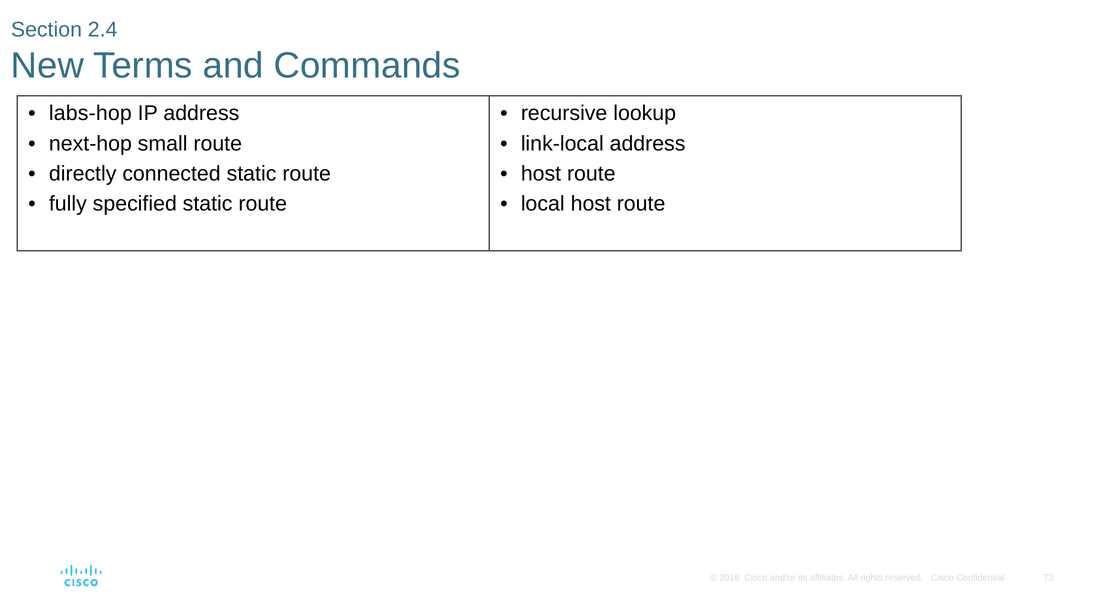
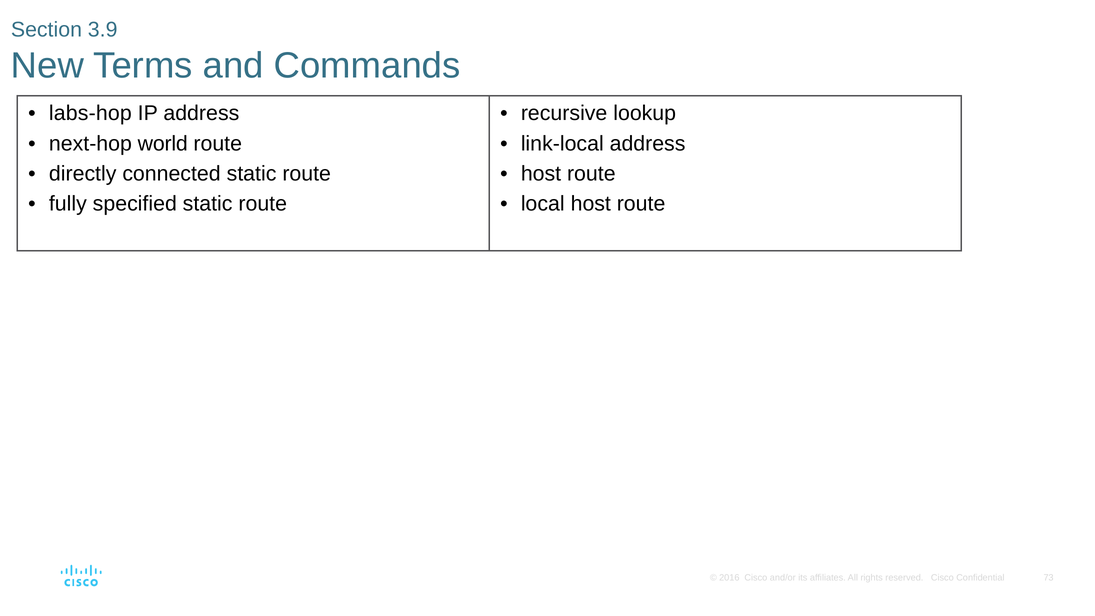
2.4: 2.4 -> 3.9 (103, 30)
small: small -> world (163, 143)
